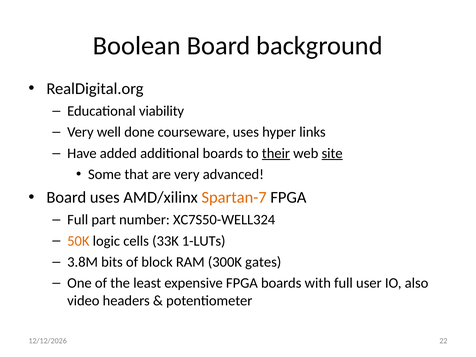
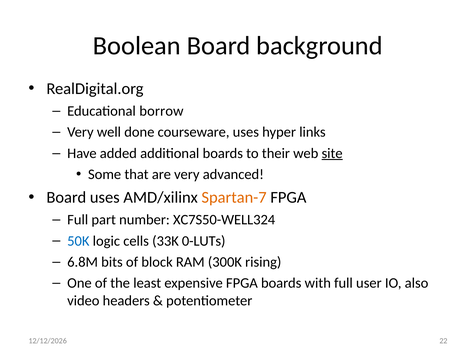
viability: viability -> borrow (161, 111)
their underline: present -> none (276, 153)
50K colour: orange -> blue (78, 241)
1-LUTs: 1-LUTs -> 0-LUTs (204, 241)
3.8M: 3.8M -> 6.8M (83, 262)
gates: gates -> rising (263, 262)
